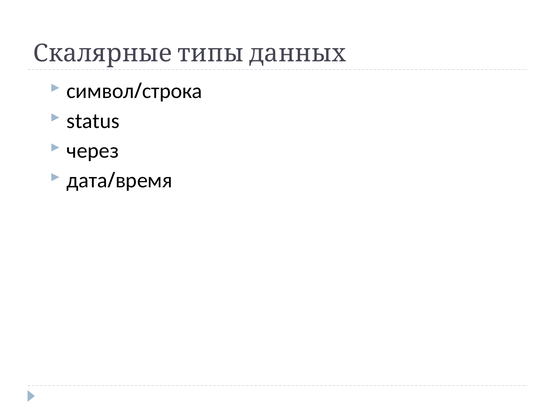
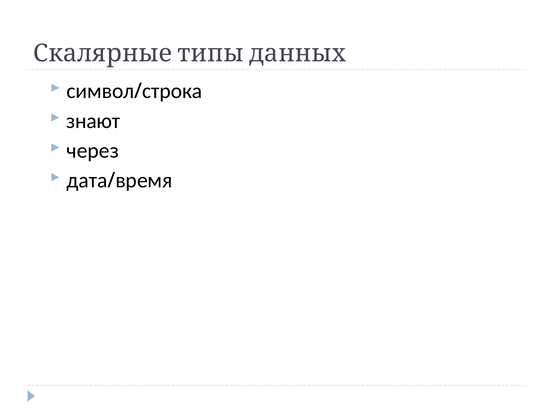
status: status -> знают (93, 121)
